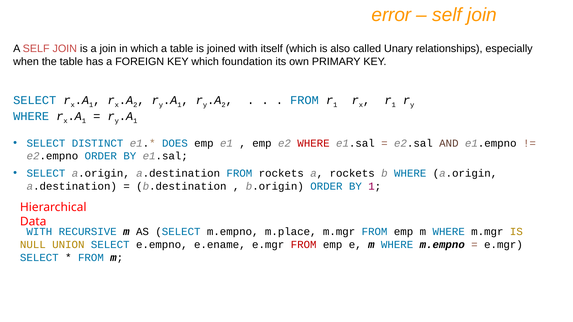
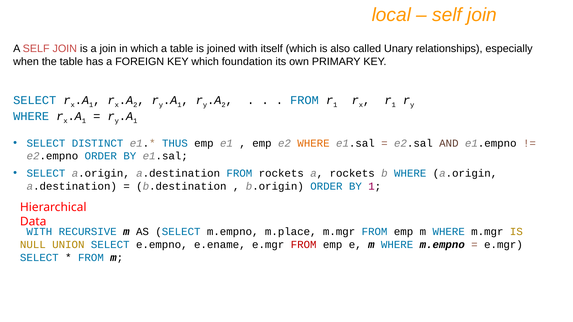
error: error -> local (391, 15)
DOES: DOES -> THUS (175, 143)
WHERE colour: red -> orange (314, 143)
